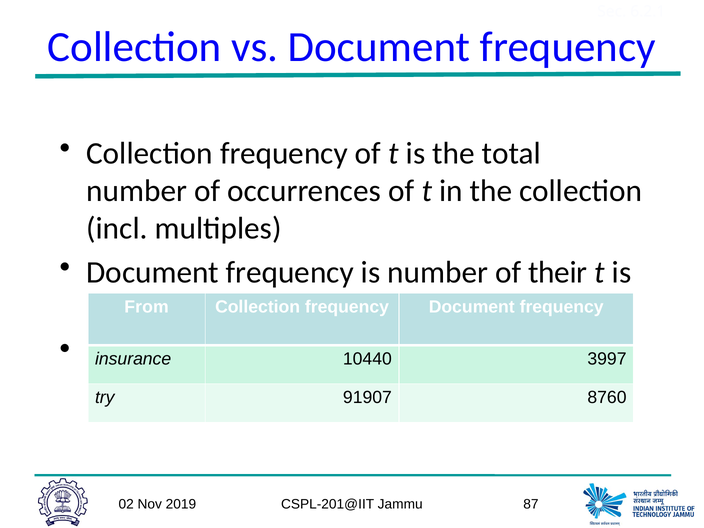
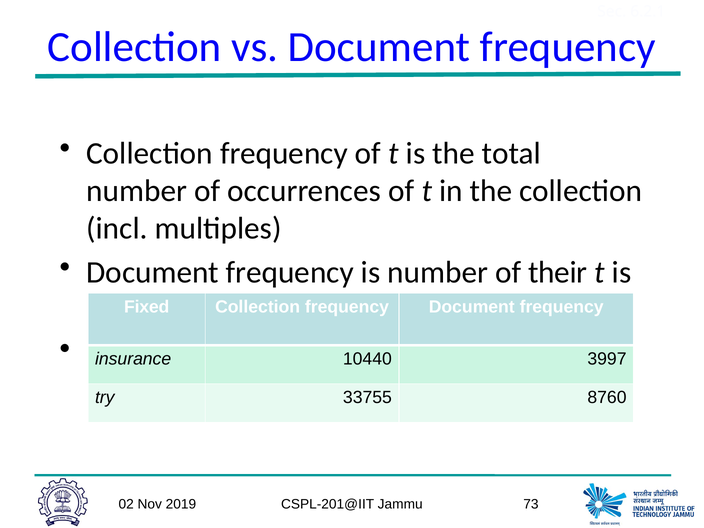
From: From -> Fixed (147, 307)
91907: 91907 -> 33755 (367, 397)
87: 87 -> 73 (531, 504)
